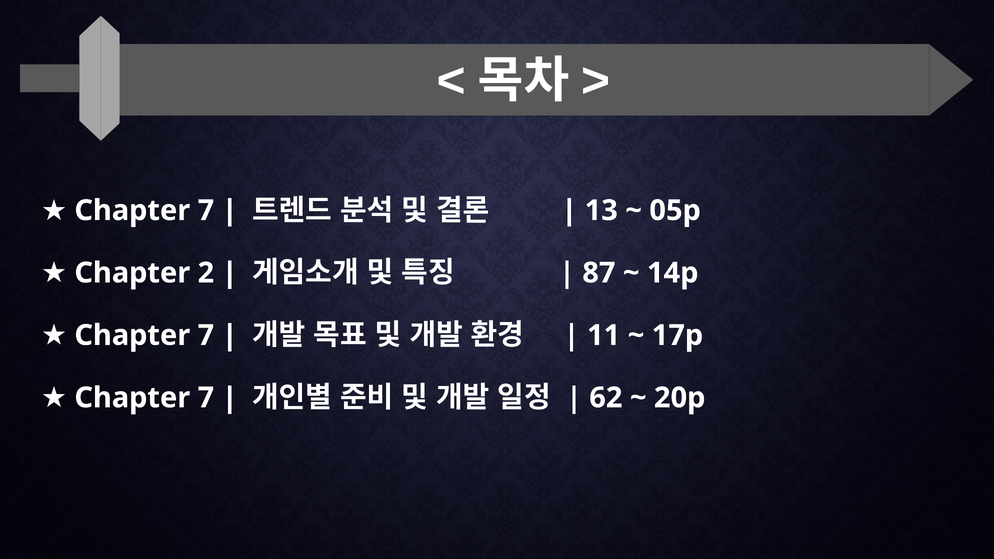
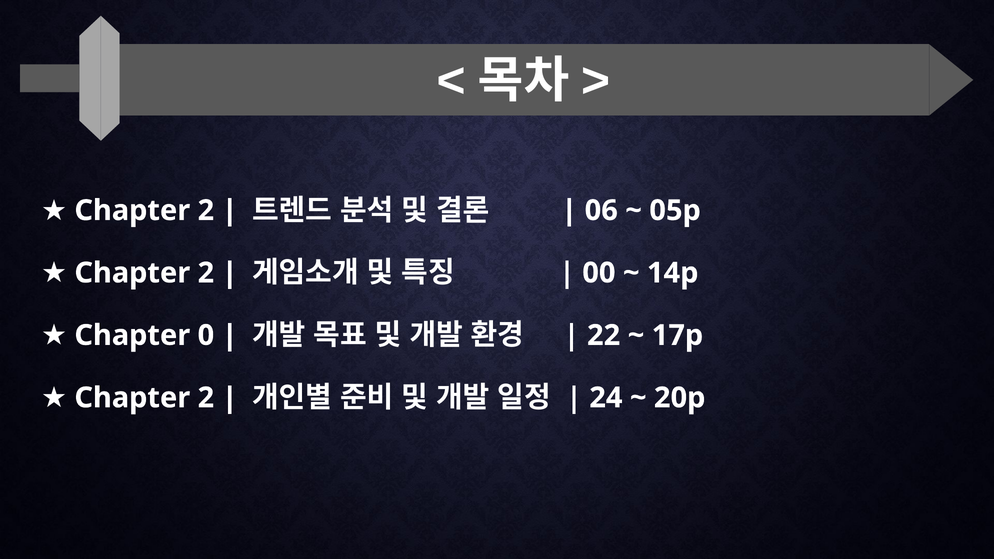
7: 7 -> 2 (206, 211)
13: 13 -> 06 (601, 211)
87: 87 -> 00 (599, 273)
7: 7 -> 0 (206, 335)
11: 11 -> 22 (604, 335)
7: 7 -> 2 (206, 398)
62: 62 -> 24 (606, 398)
